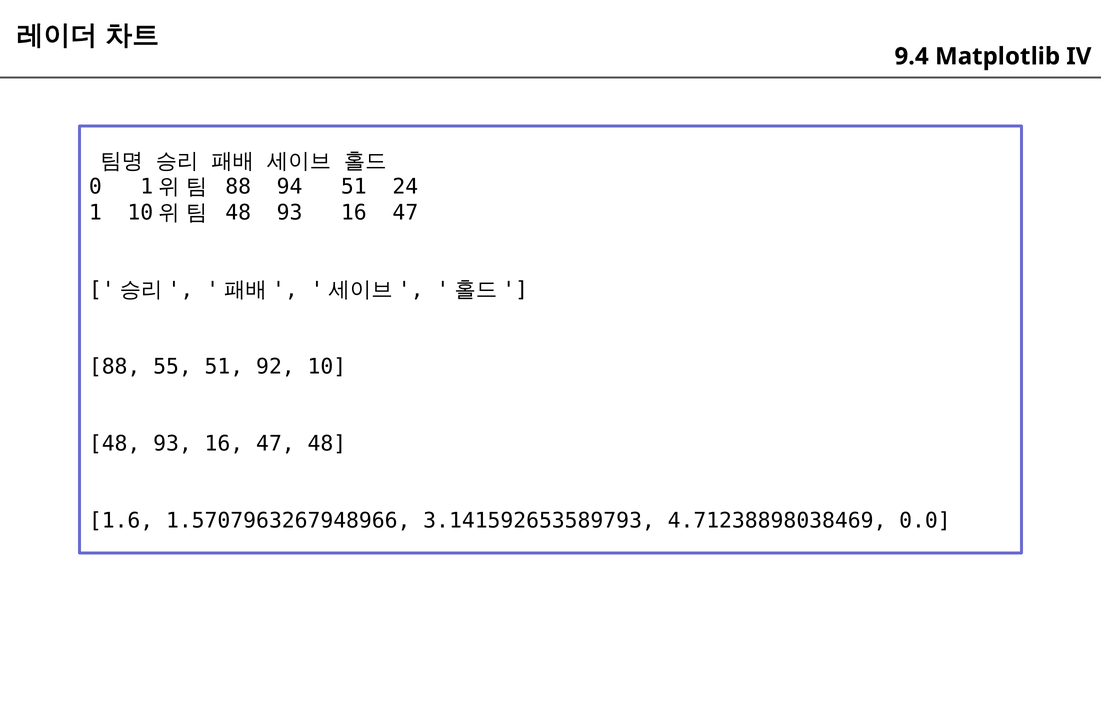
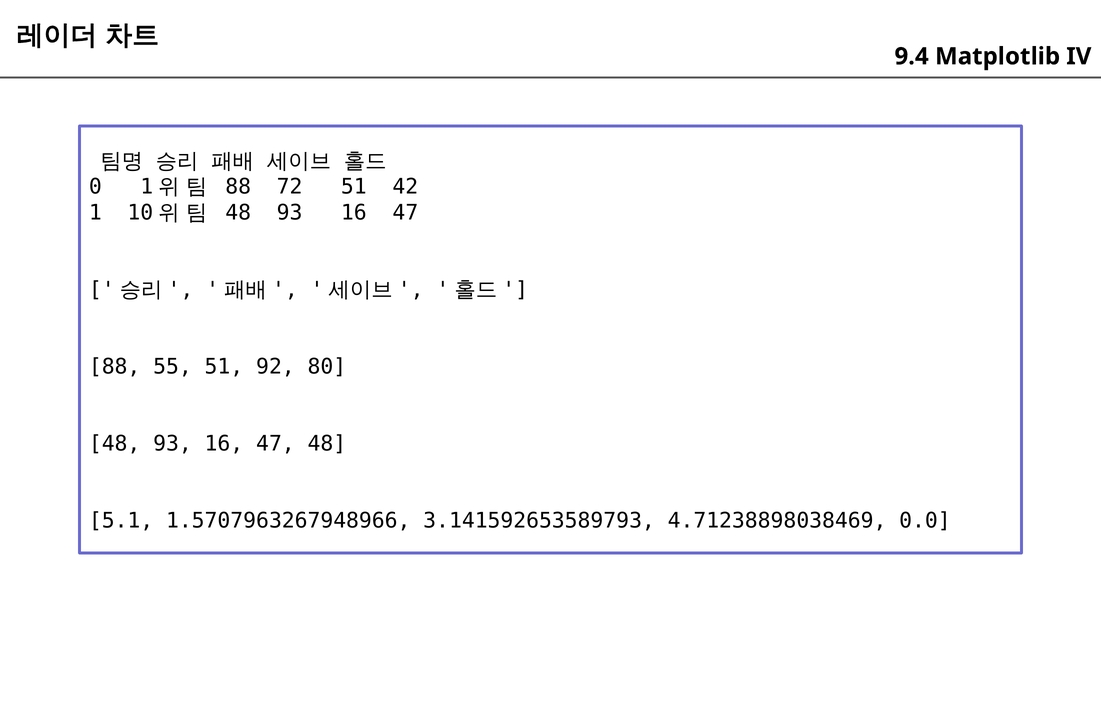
94: 94 -> 72 (290, 187)
24: 24 -> 42 (405, 187)
10: 10 -> 80 (327, 367)
1.6: 1.6 -> 5.1 (121, 521)
